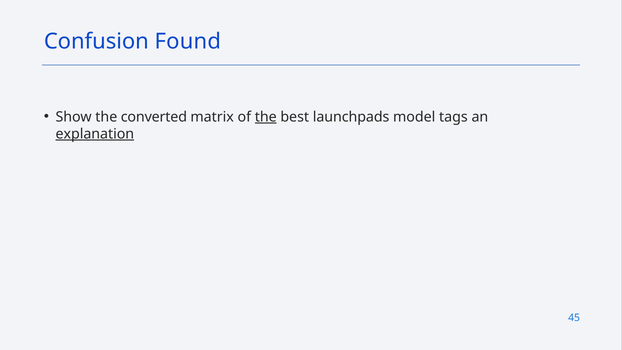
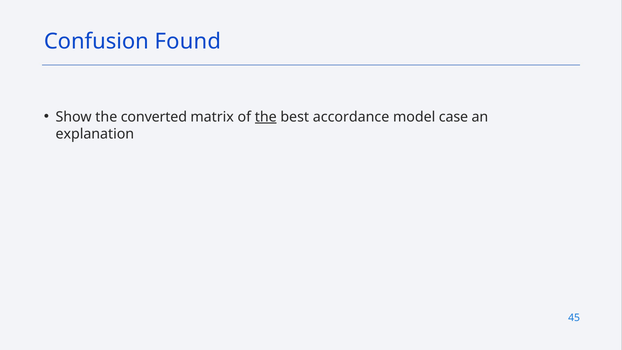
launchpads: launchpads -> accordance (351, 117)
tags: tags -> case (453, 117)
explanation underline: present -> none (95, 134)
